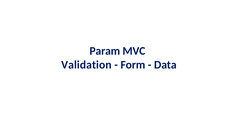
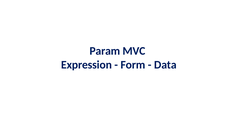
Validation: Validation -> Expression (87, 65)
